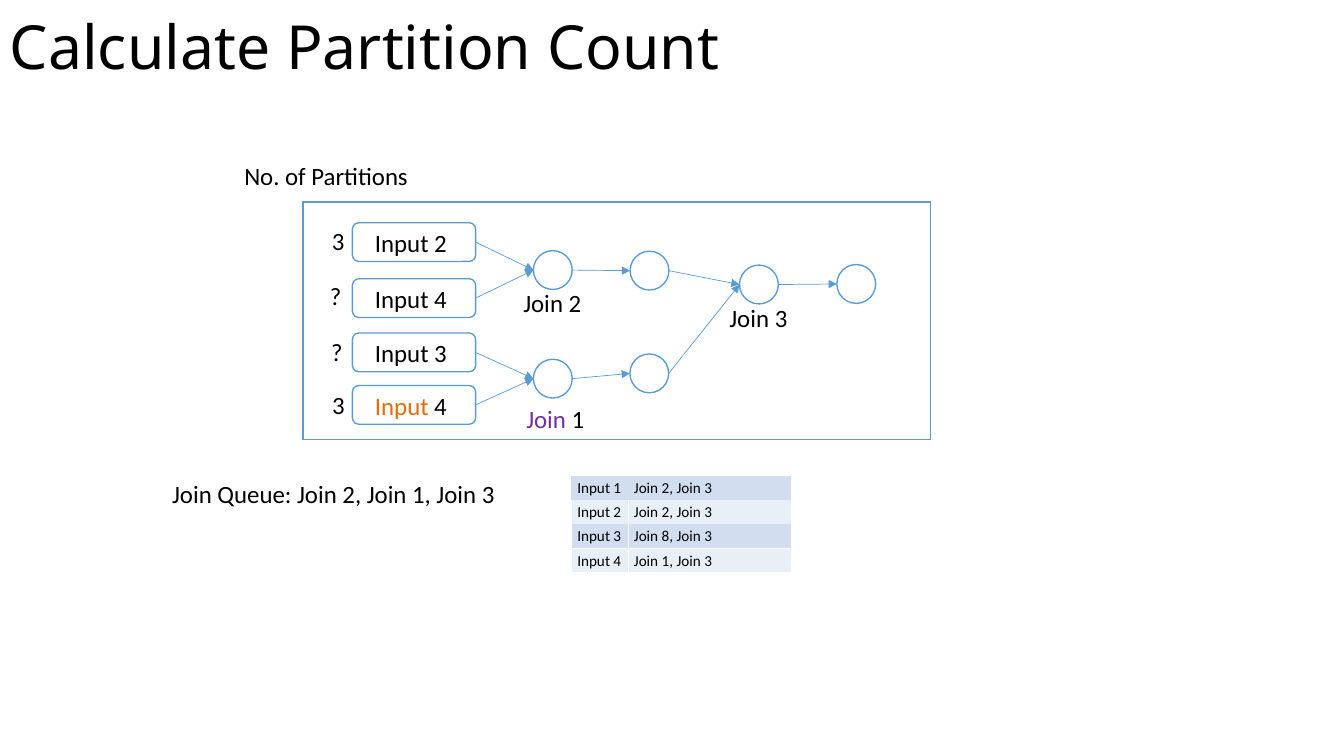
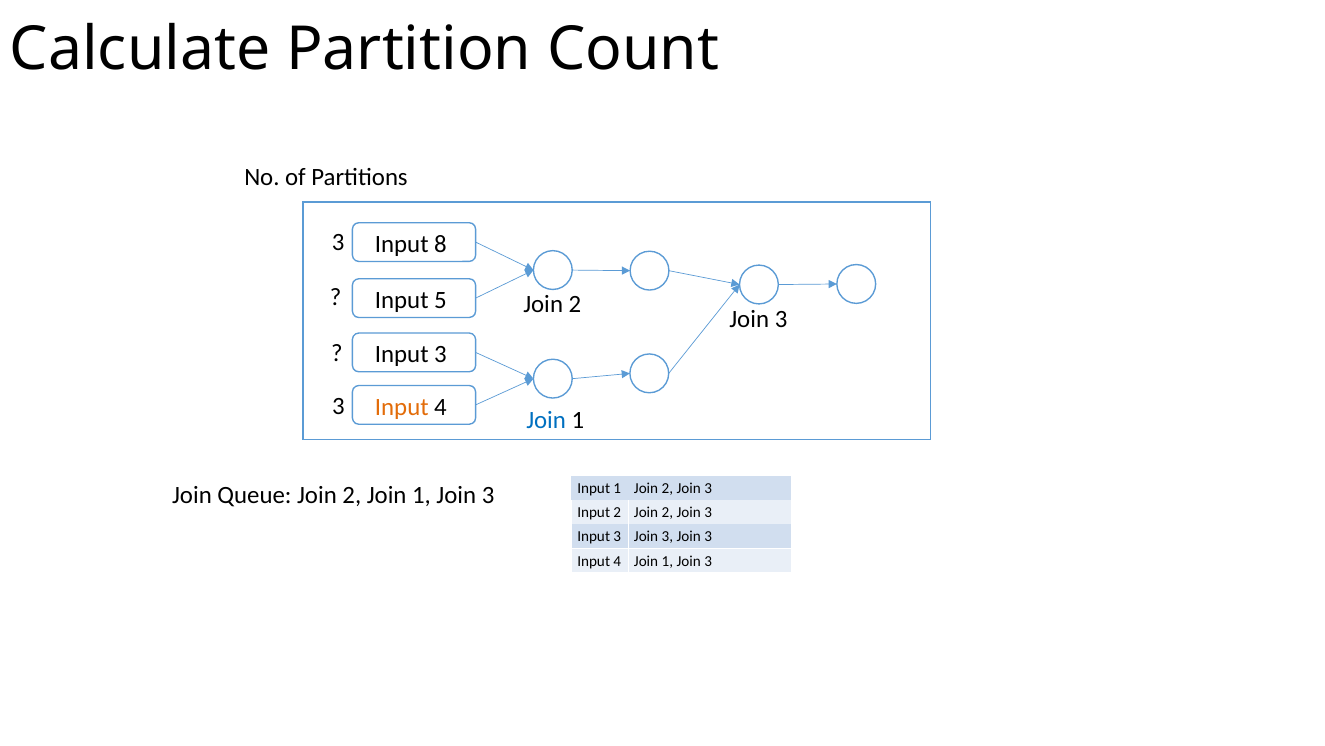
2: 2 -> 8 (440, 244)
4: 4 -> 5 (440, 300)
Join colour: purple -> blue (546, 420)
Input 3 Join 8: 8 -> 3 (667, 536)
